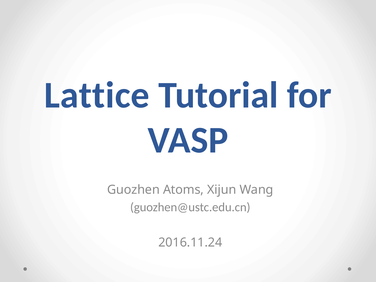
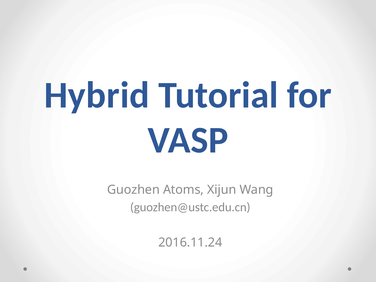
Lattice: Lattice -> Hybrid (97, 95)
